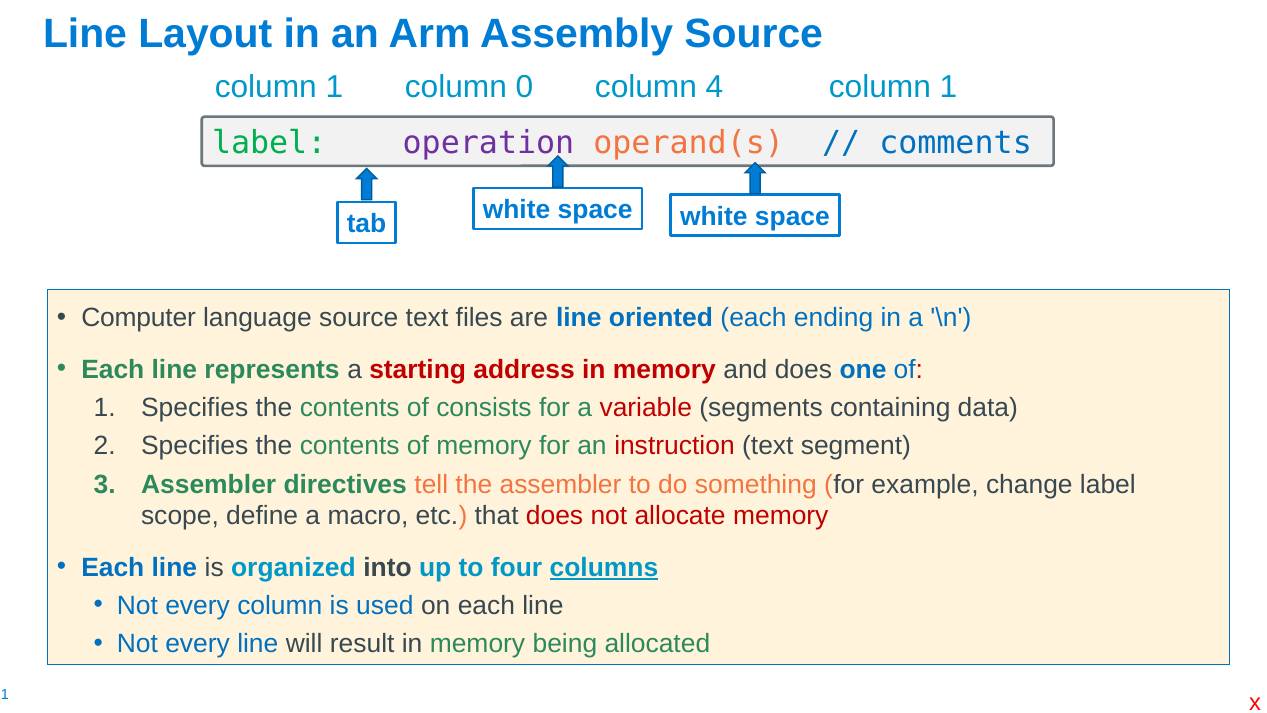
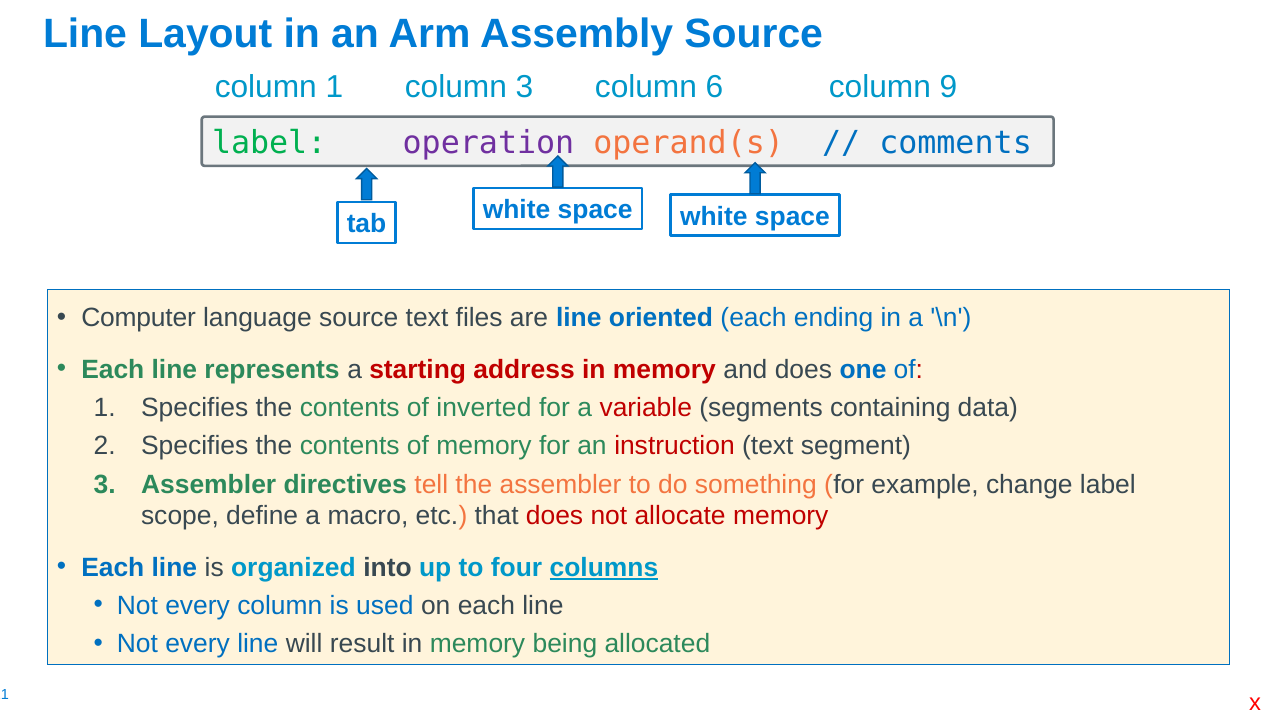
column 0: 0 -> 3 (525, 87)
4: 4 -> 6 (715, 87)
1: 1 -> 9 (949, 87)
consists: consists -> inverted (484, 408)
